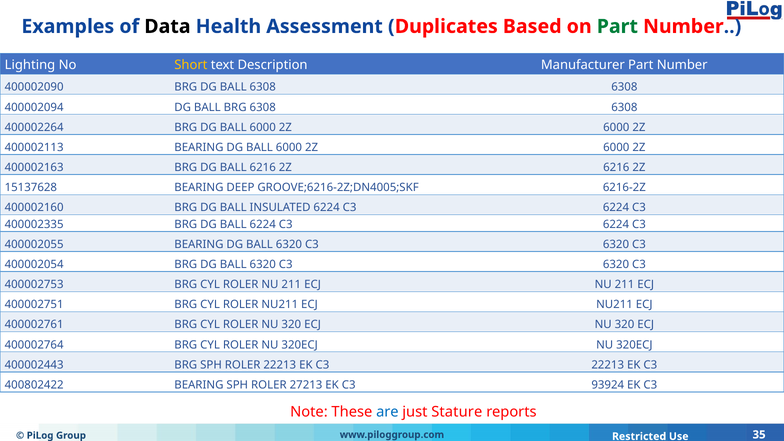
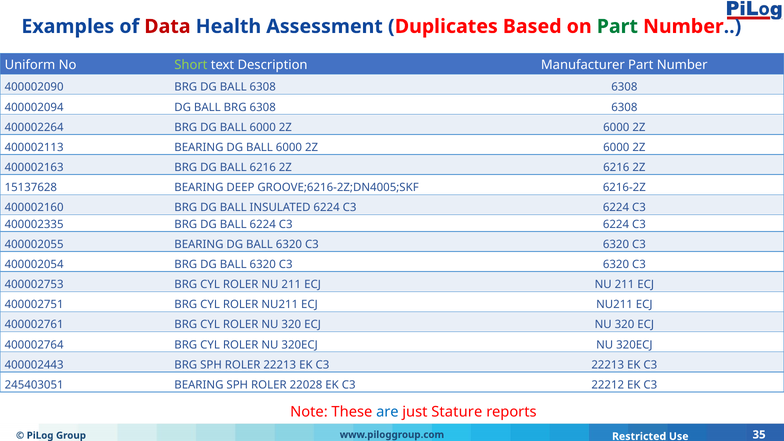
Data colour: black -> red (167, 26)
Lighting: Lighting -> Uniform (30, 65)
Short colour: yellow -> light green (191, 65)
400802422: 400802422 -> 245403051 (34, 385)
27213: 27213 -> 22028 (306, 385)
93924: 93924 -> 22212 (608, 385)
